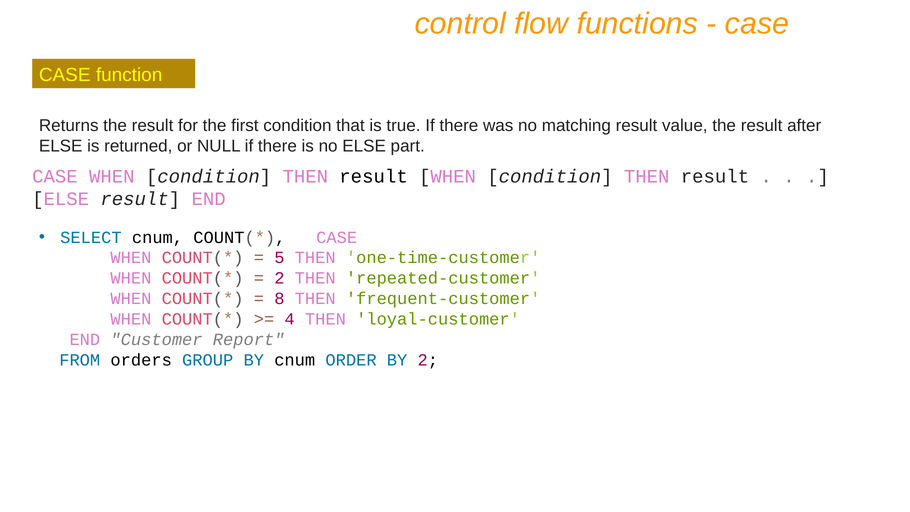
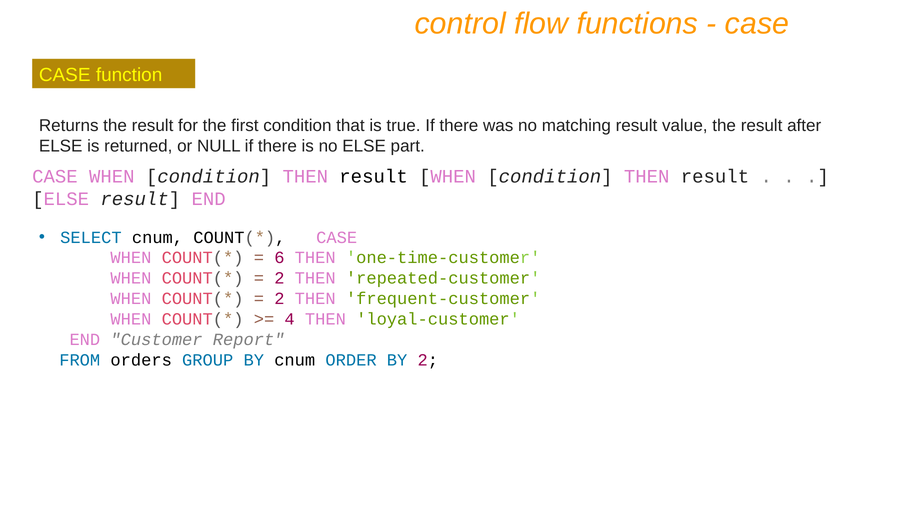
5: 5 -> 6 (279, 258)
8: 8 -> 2 (279, 299)
